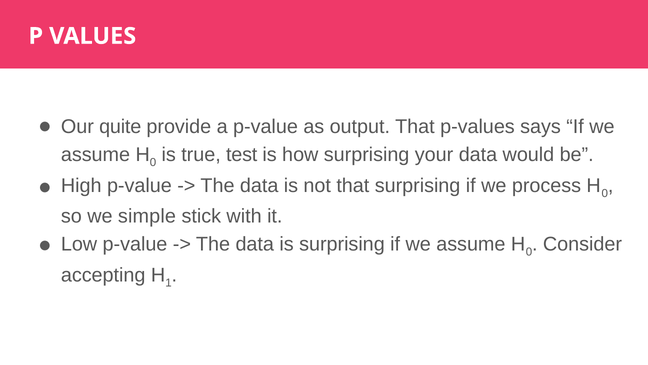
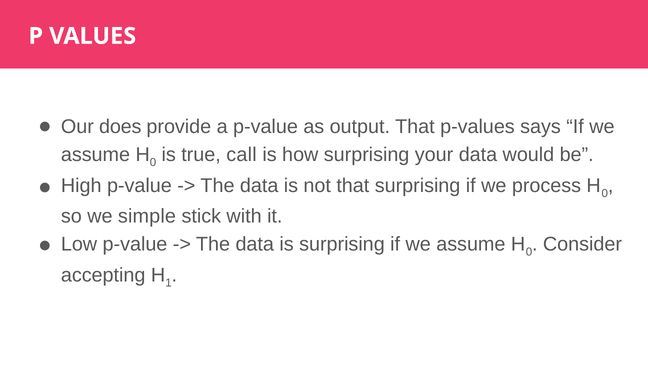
quite: quite -> does (120, 127)
test: test -> call (242, 154)
